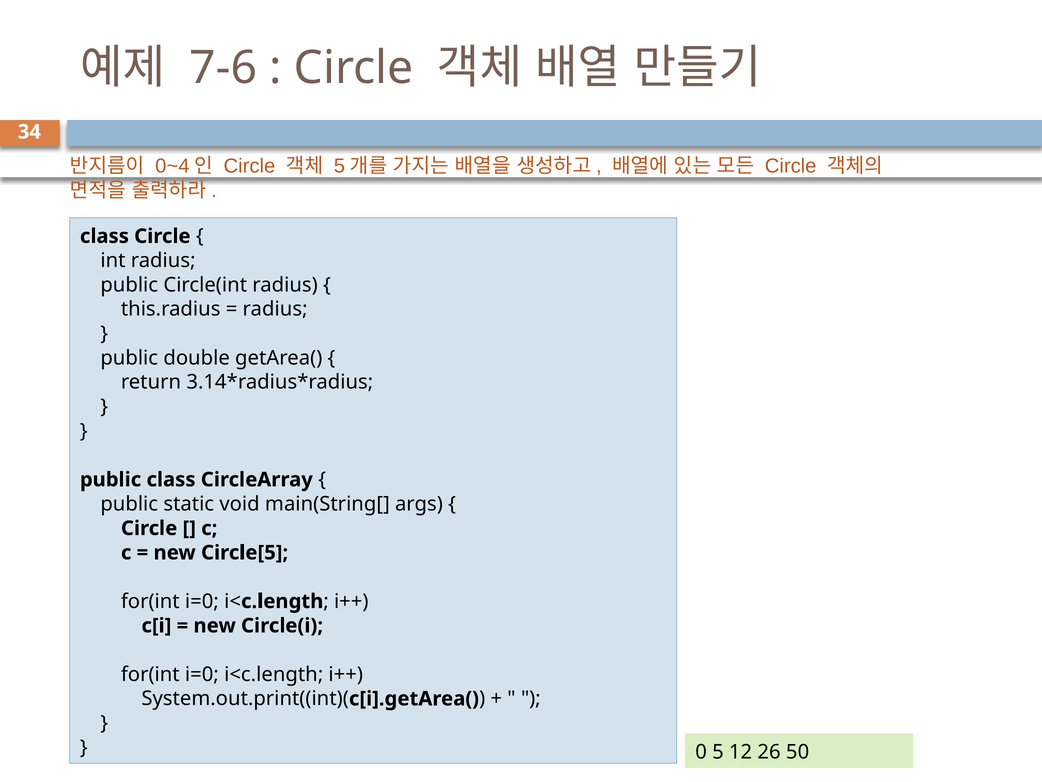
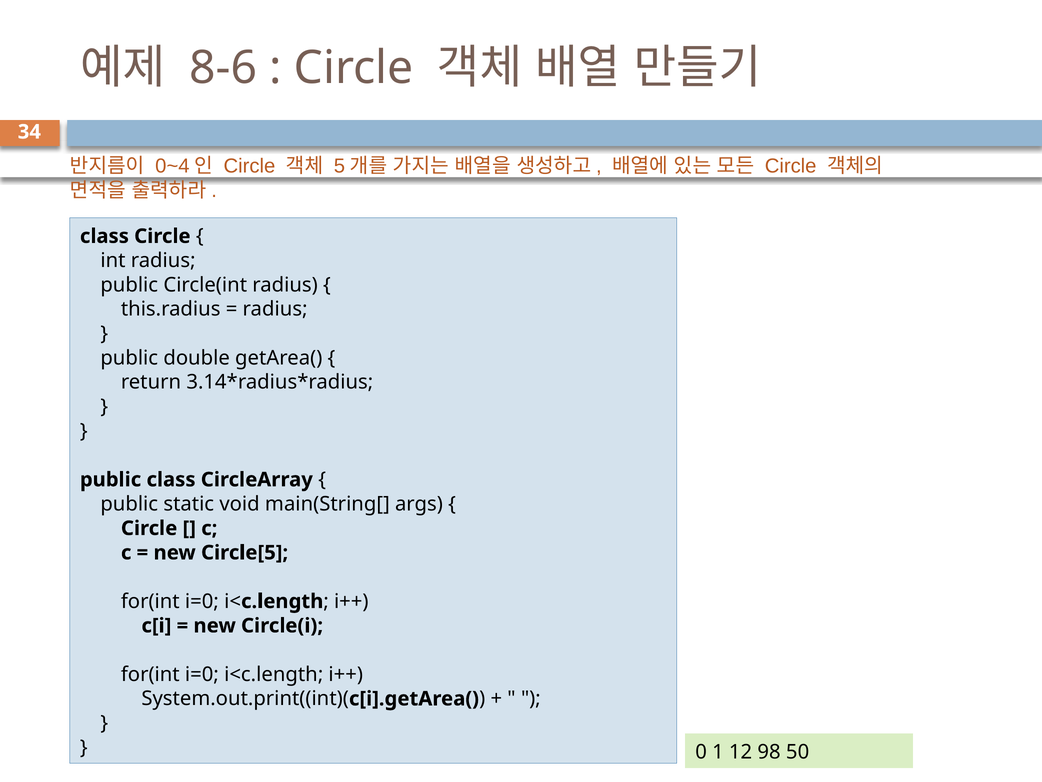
7-6: 7-6 -> 8-6 (223, 68)
5: 5 -> 1 (718, 752)
26: 26 -> 98 (769, 752)
